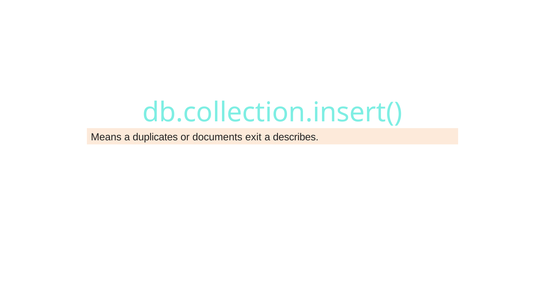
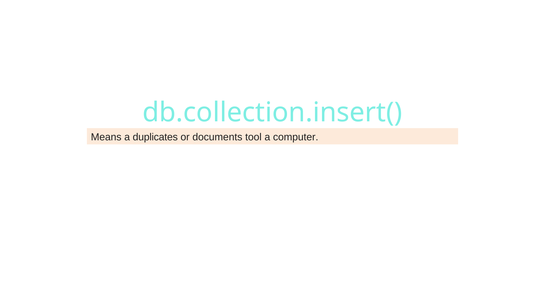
exit: exit -> tool (253, 137)
describes: describes -> computer (296, 137)
